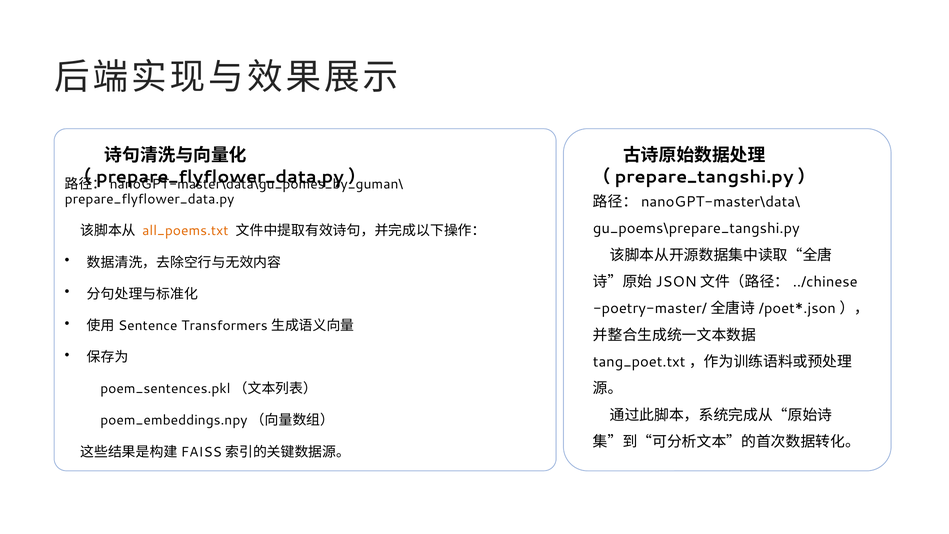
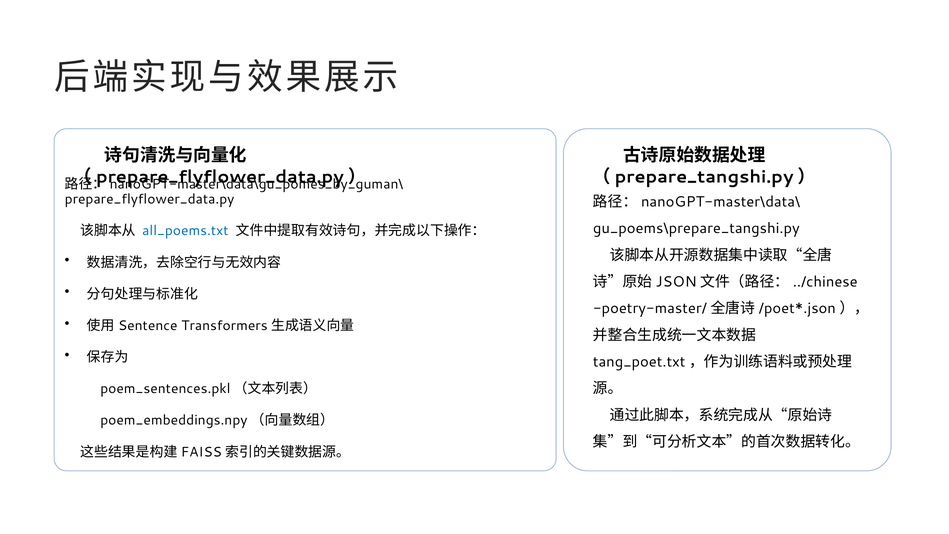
all_poems.txt colour: orange -> blue (185, 231)
